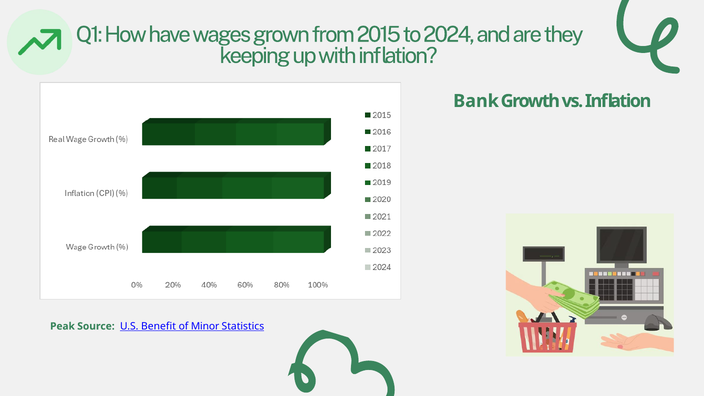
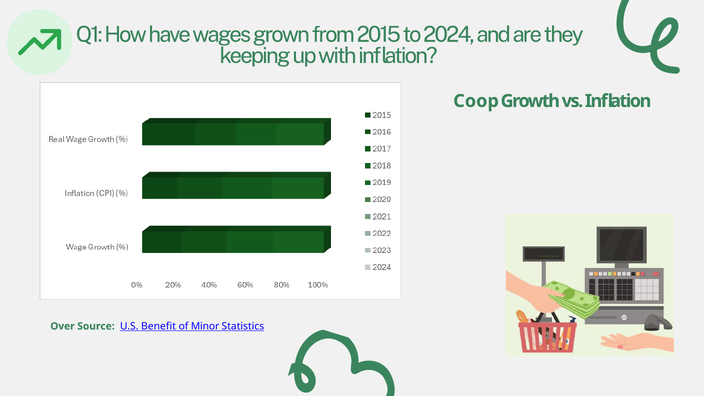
Bank: Bank -> Coop (476, 101)
Peak: Peak -> Over (62, 326)
